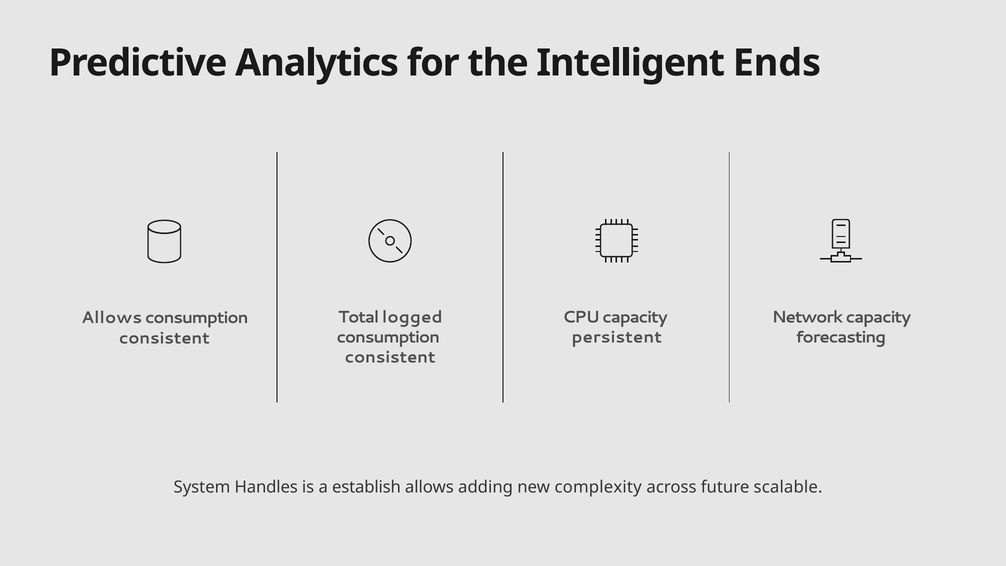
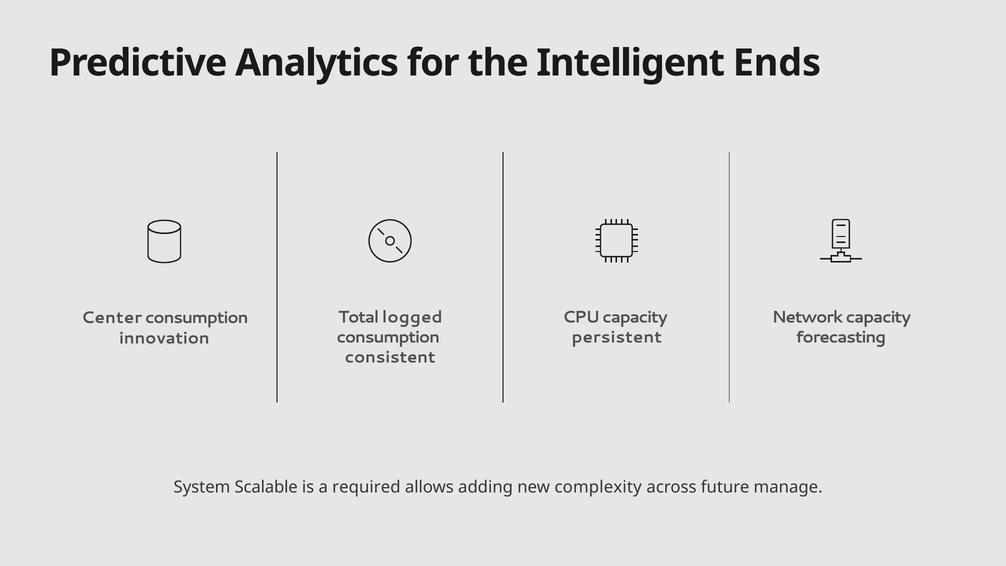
Allows: Allows -> Center (112, 318)
consistent: consistent -> innovation (164, 338)
Handles: Handles -> Scalable (266, 487)
establish: establish -> required (366, 487)
scalable: scalable -> manage (788, 487)
